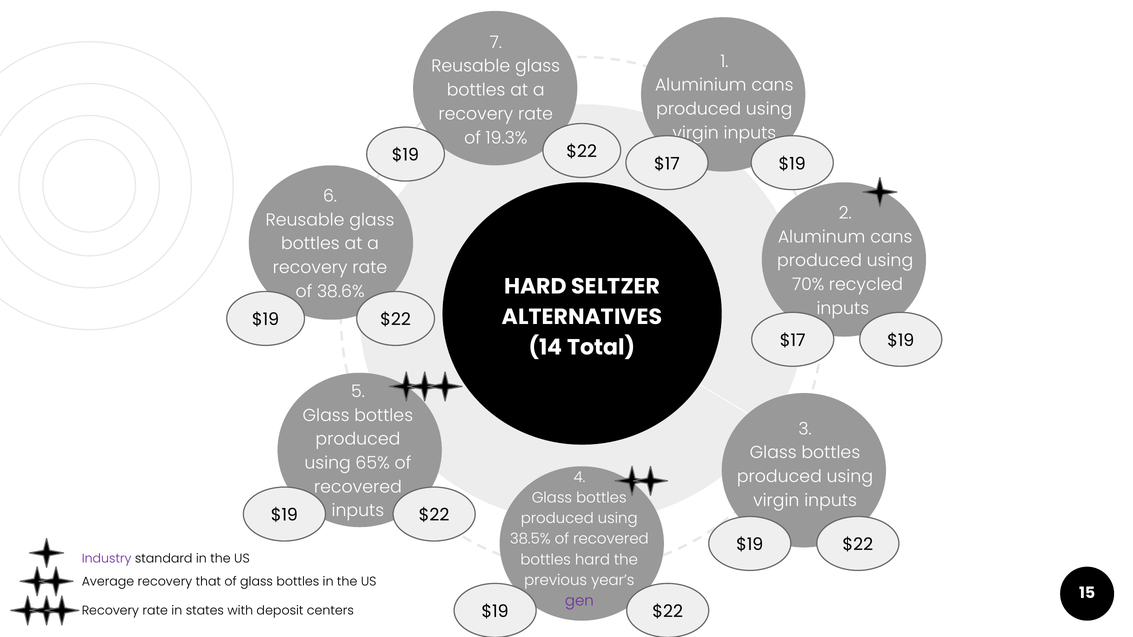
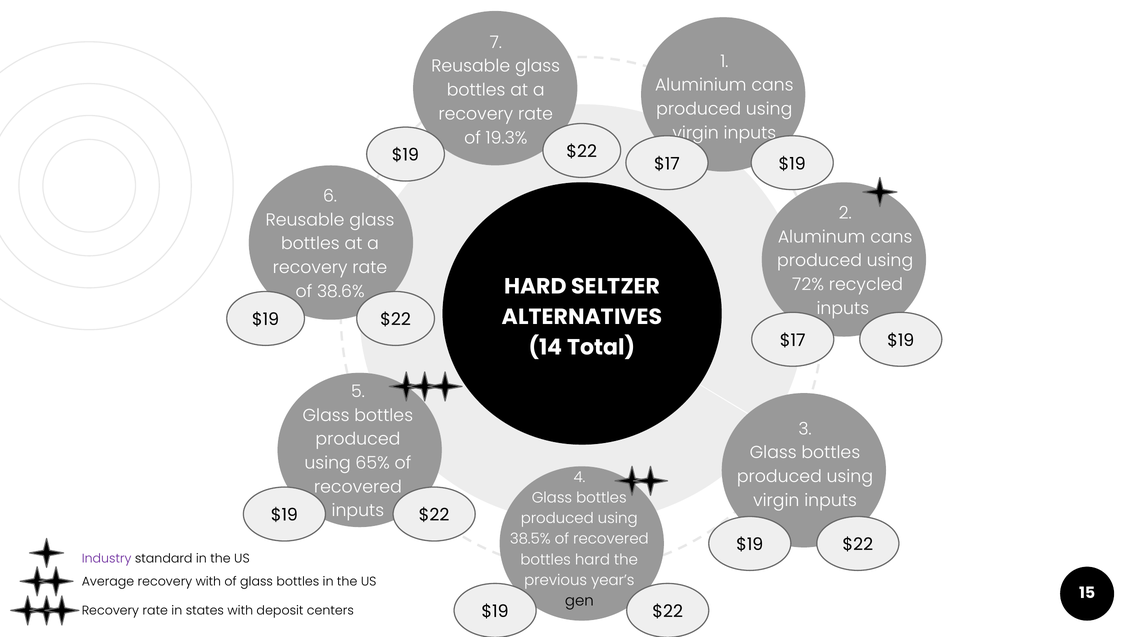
70%: 70% -> 72% (808, 285)
recovery that: that -> with (208, 582)
gen colour: purple -> black (579, 601)
